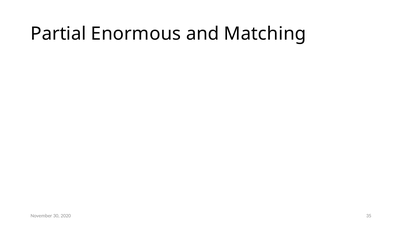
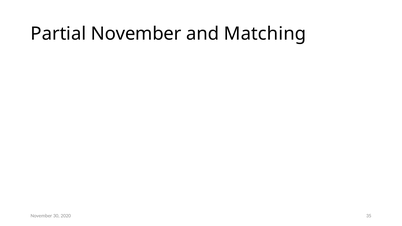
Partial Enormous: Enormous -> November (136, 34)
